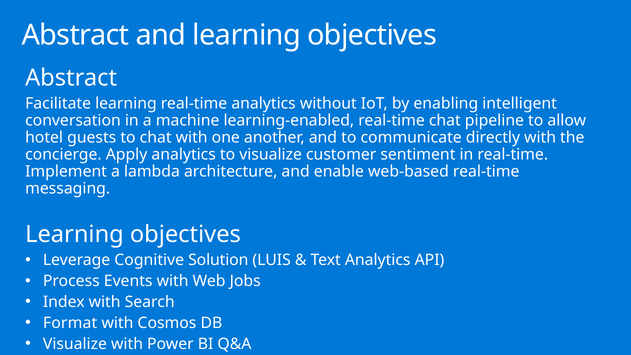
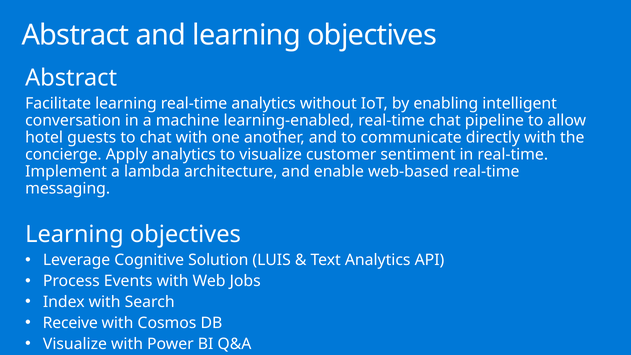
Format: Format -> Receive (70, 323)
